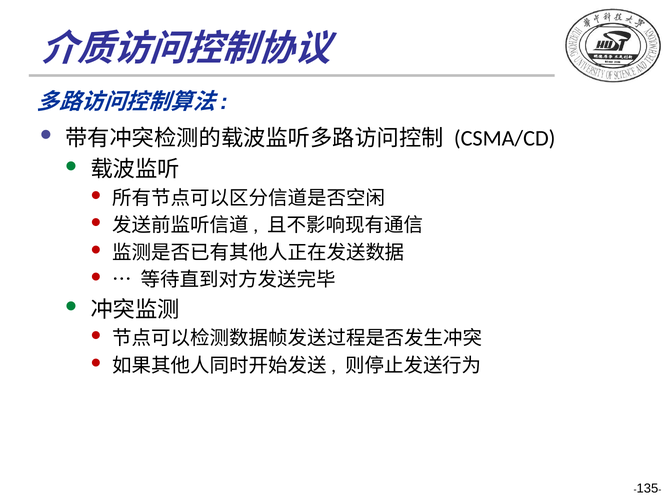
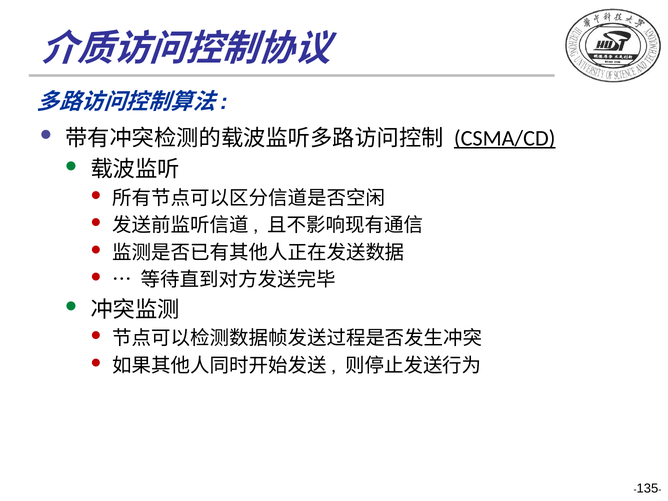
CSMA/CD underline: none -> present (505, 138)
